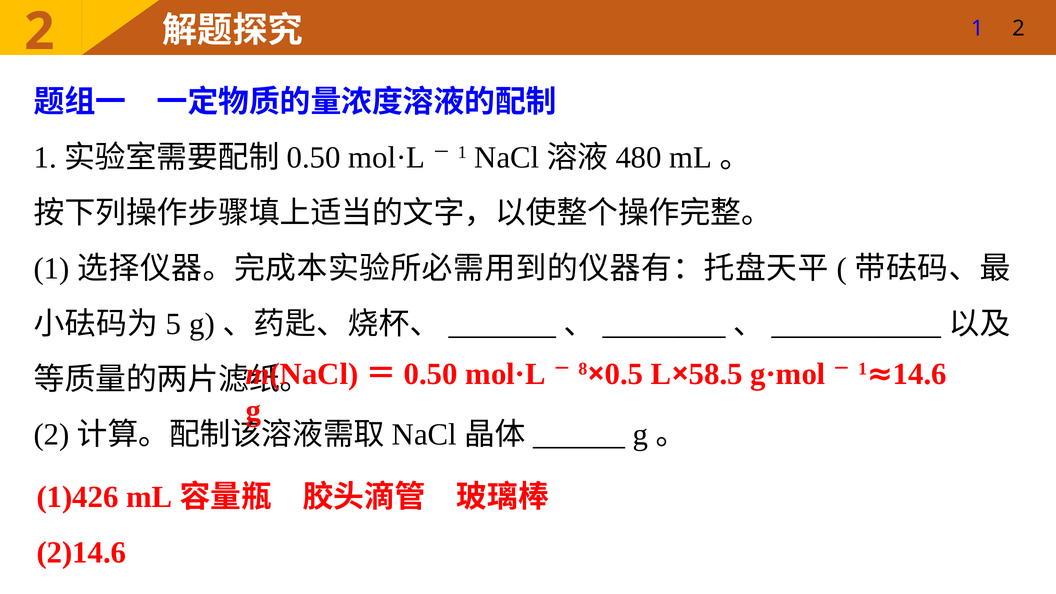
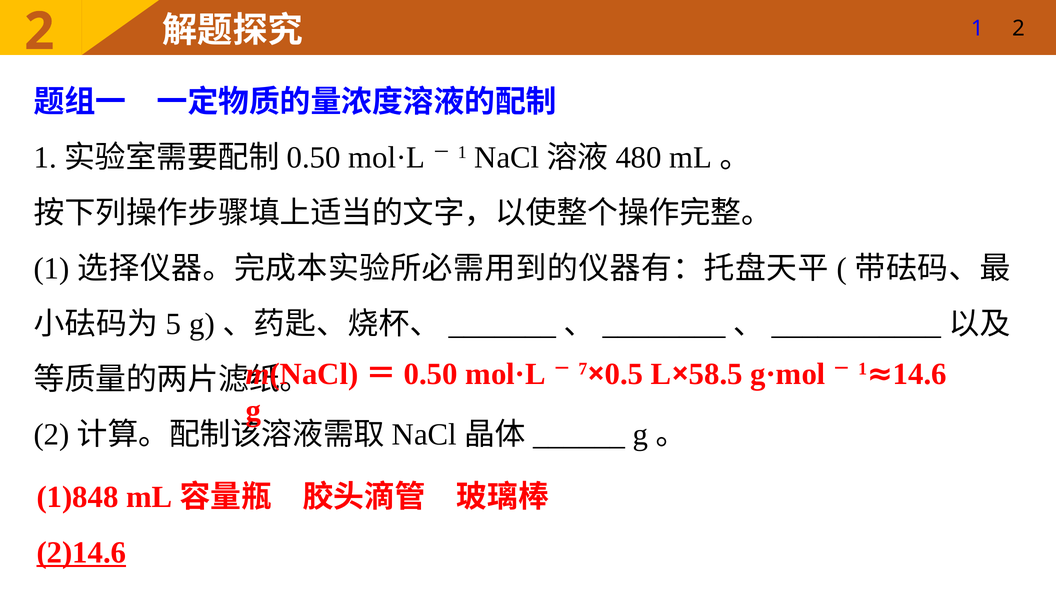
8: 8 -> 7 (583, 369)
1)426: 1)426 -> 1)848 (78, 497)
2)14.6 underline: none -> present (81, 553)
